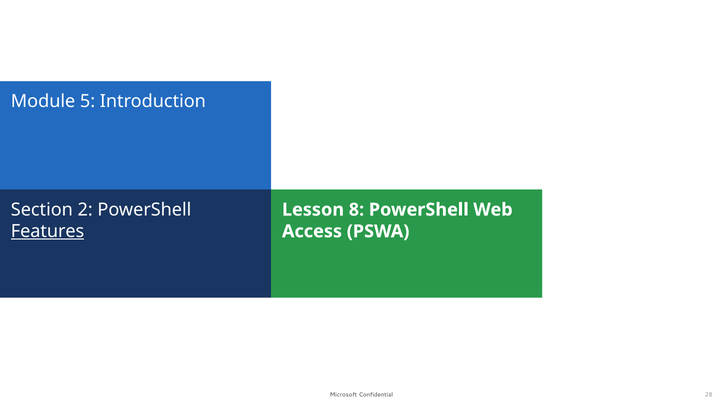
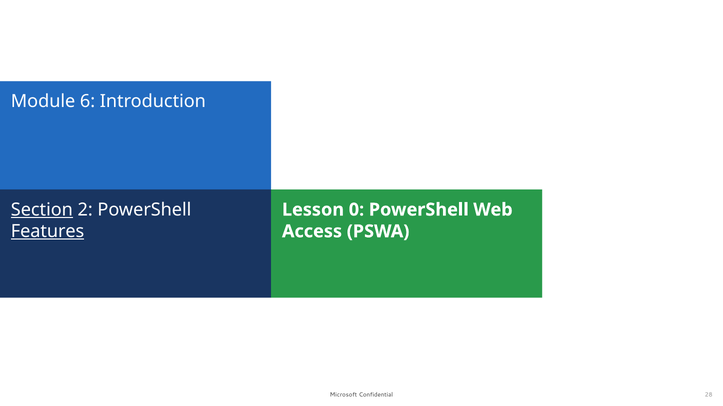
5: 5 -> 6 (88, 102)
Section underline: none -> present (42, 210)
8: 8 -> 0 (356, 210)
